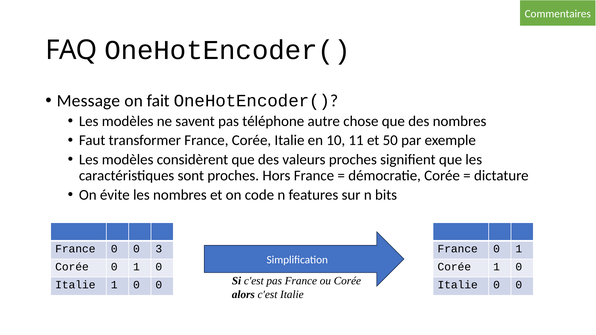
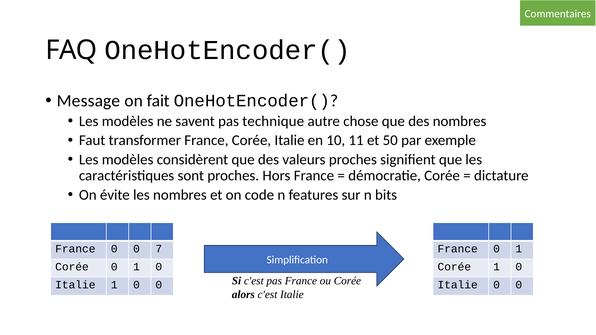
téléphone: téléphone -> technique (273, 121)
3: 3 -> 7 (159, 249)
